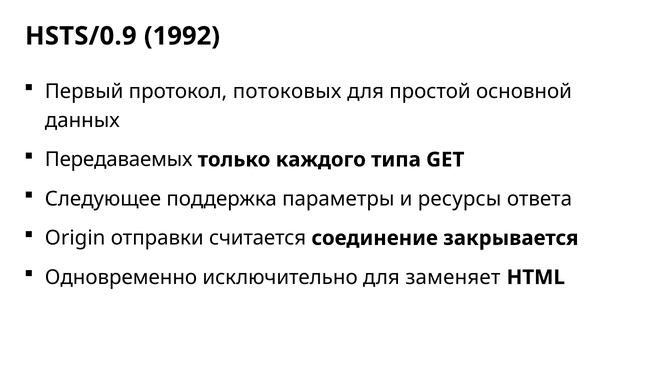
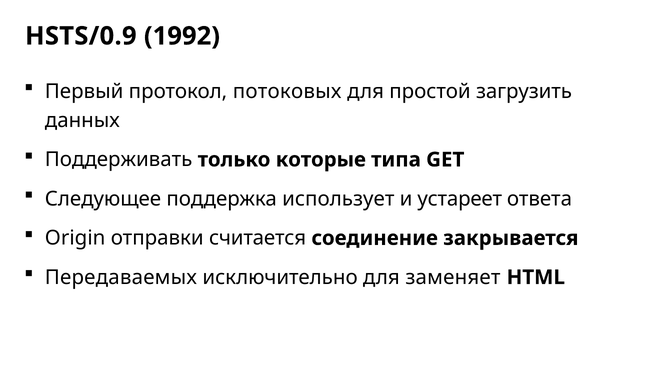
основной: основной -> загрузить (524, 92)
Передаваемых: Передаваемых -> Поддерживать (119, 160)
каждого: каждого -> которые (321, 160)
параметры: параметры -> использует (338, 199)
ресурсы: ресурсы -> устареет (460, 199)
Одновременно: Одновременно -> Передаваемых (121, 278)
